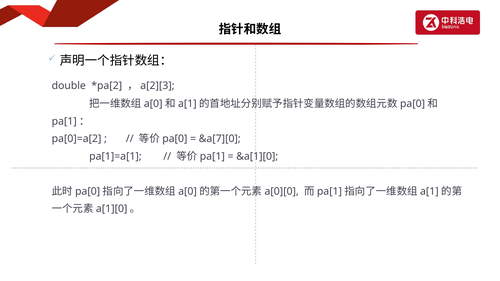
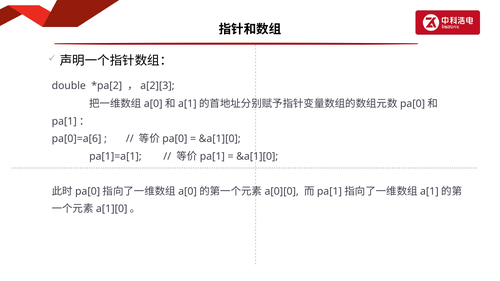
pa[0]=a[2: pa[0]=a[2 -> pa[0]=a[6 (77, 139)
&a[7][0: &a[7][0 -> &a[1][0 (220, 139)
